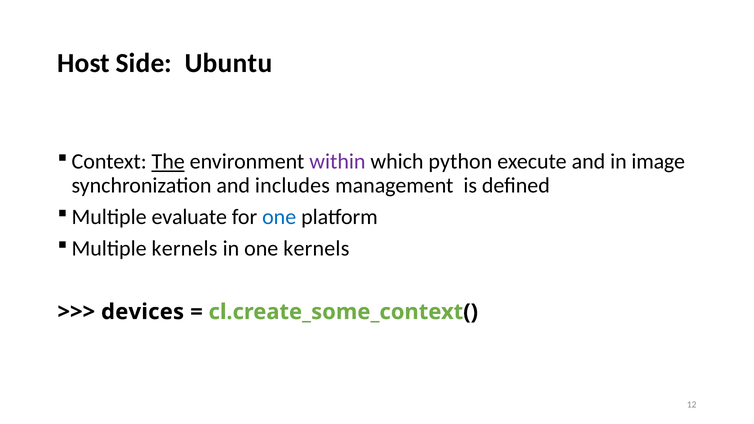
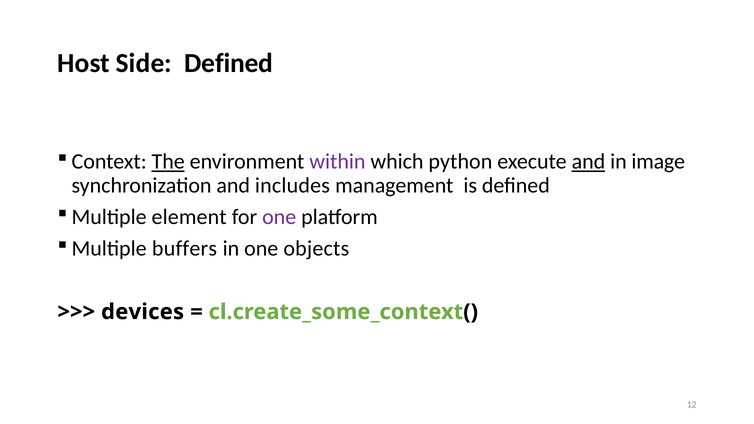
Side Ubuntu: Ubuntu -> Defined (229, 63)
and underline: none -> present (588, 162)
evaluate: evaluate -> element (189, 217)
one colour: blue -> purple (279, 217)
Multiple kernels: kernels -> buffers (185, 249)
one kernels: kernels -> objects (316, 249)
